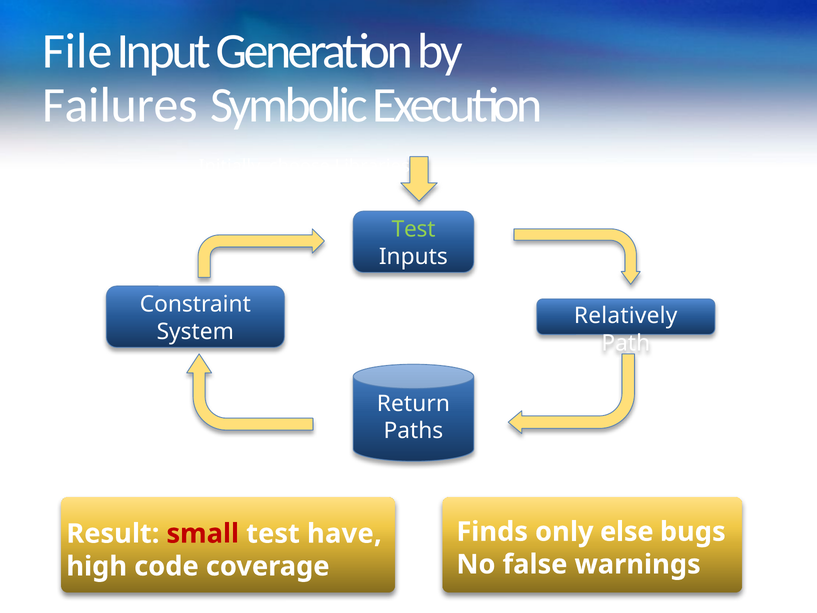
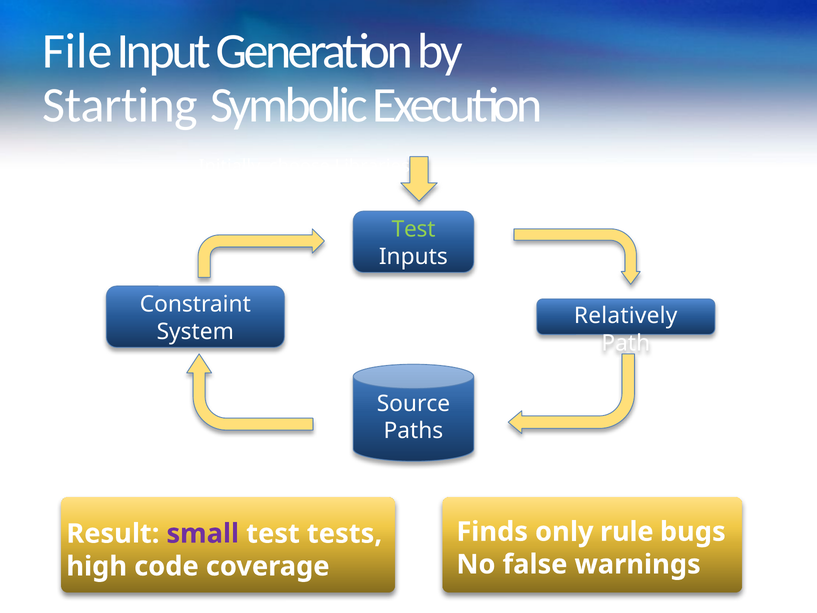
Failures: Failures -> Starting (120, 105)
Return: Return -> Source (413, 404)
else: else -> rule (627, 532)
small colour: red -> purple (203, 534)
have: have -> tests (344, 534)
